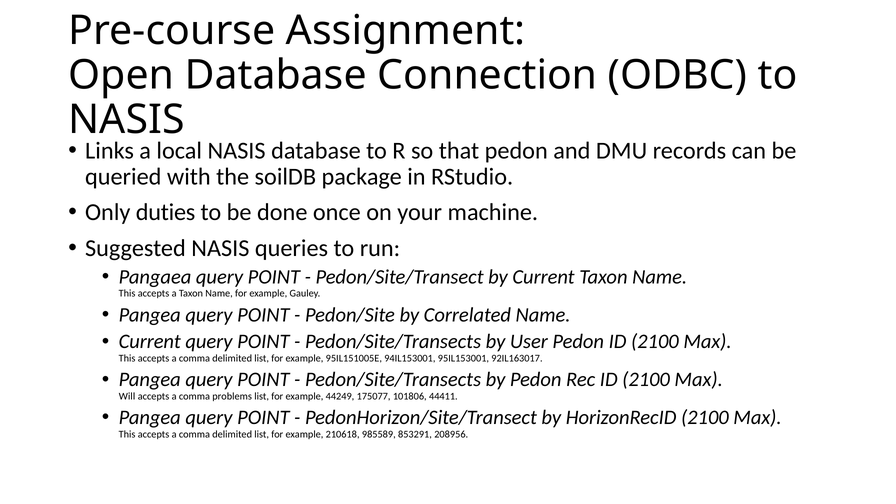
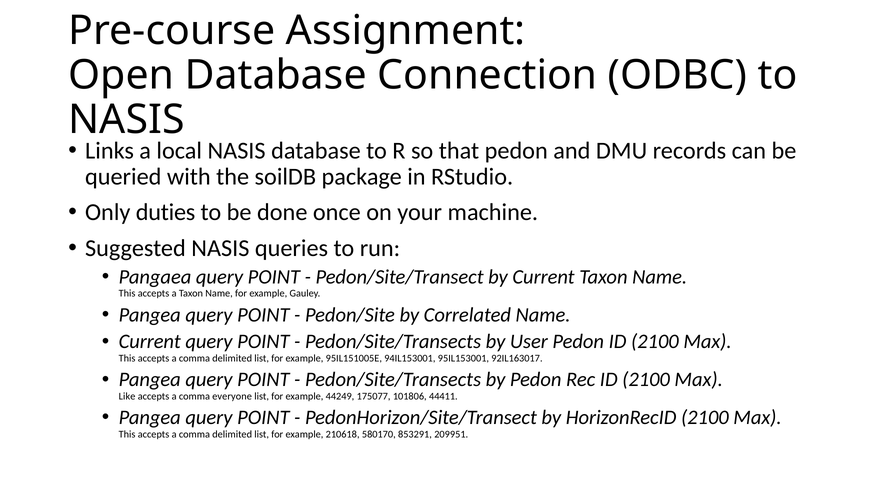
Will: Will -> Like (127, 396)
problems: problems -> everyone (232, 396)
985589: 985589 -> 580170 (379, 434)
208956: 208956 -> 209951 (451, 434)
